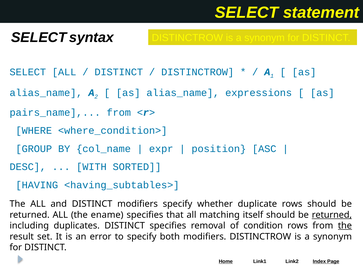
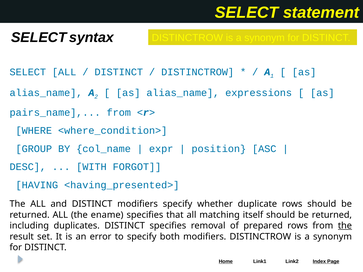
SORTED: SORTED -> FORGOT (137, 167)
<having_subtables>: <having_subtables> -> <having_presented> (122, 185)
returned underline: present -> none (332, 215)
condition: condition -> prepared (263, 226)
